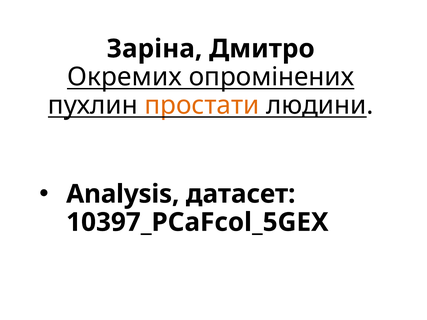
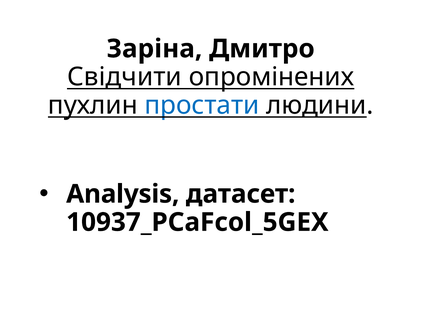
Окремих: Окремих -> Свідчити (124, 77)
простати colour: orange -> blue (202, 105)
10397_PCaFcol_5GEX: 10397_PCaFcol_5GEX -> 10937_PCaFcol_5GEX (197, 222)
